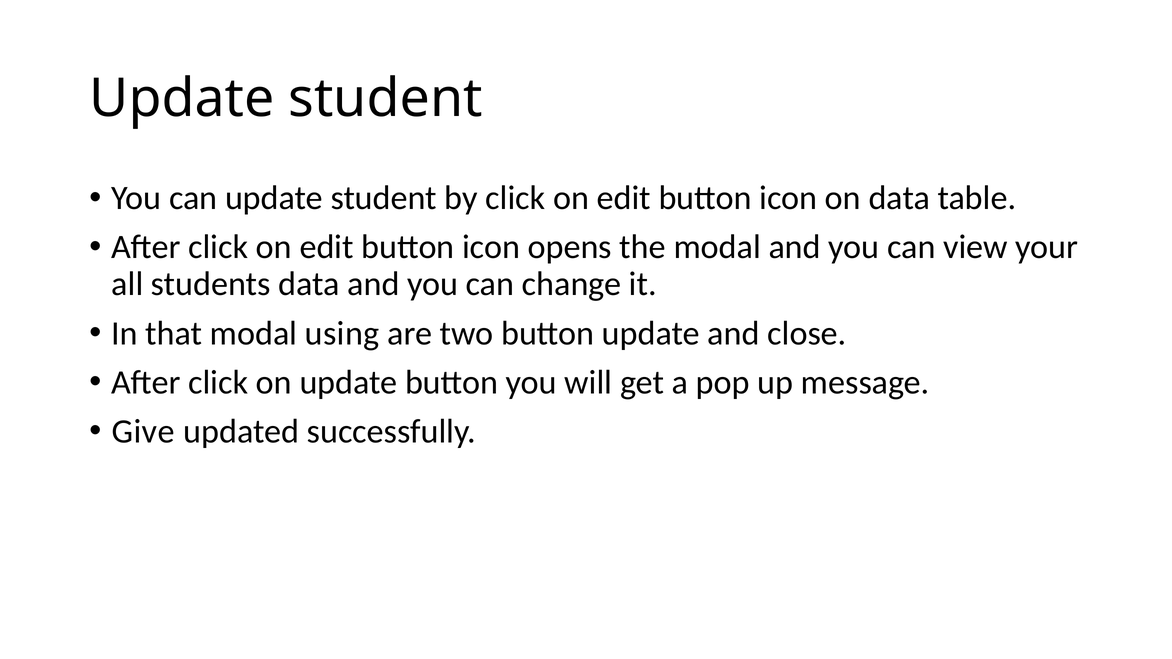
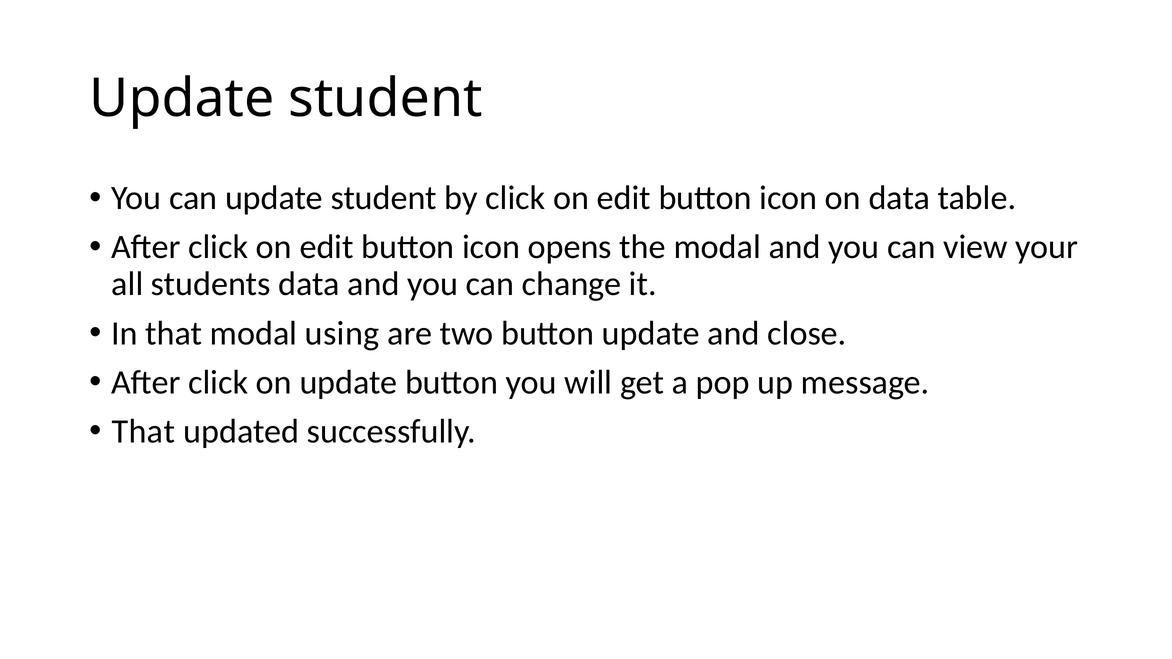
Give: Give -> That (143, 432)
